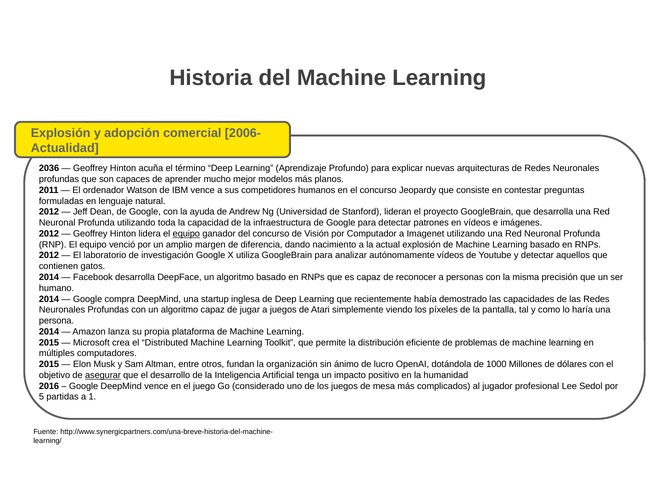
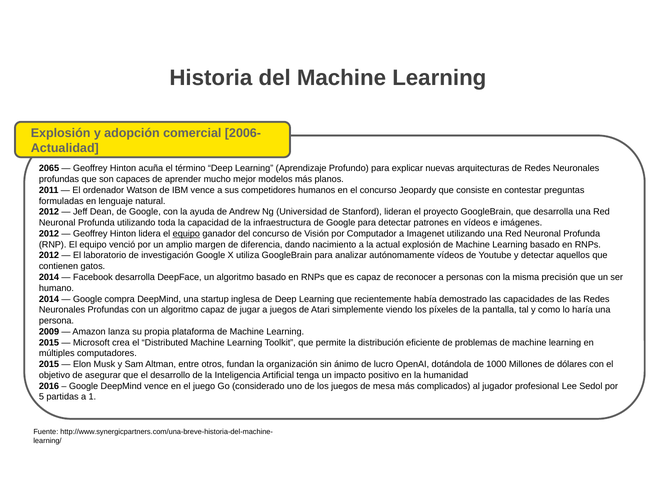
2036: 2036 -> 2065 (49, 168)
2014: 2014 -> 2009 (49, 331)
asegurar underline: present -> none (103, 375)
